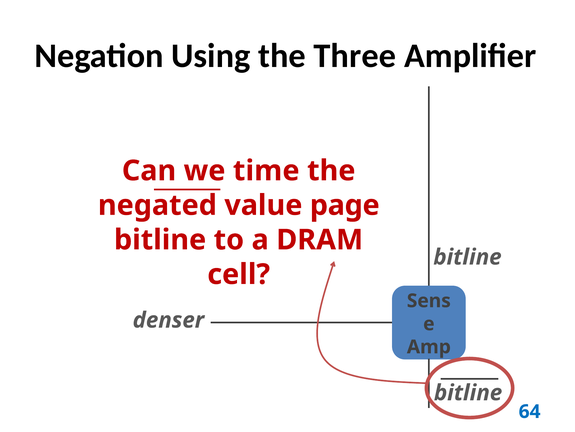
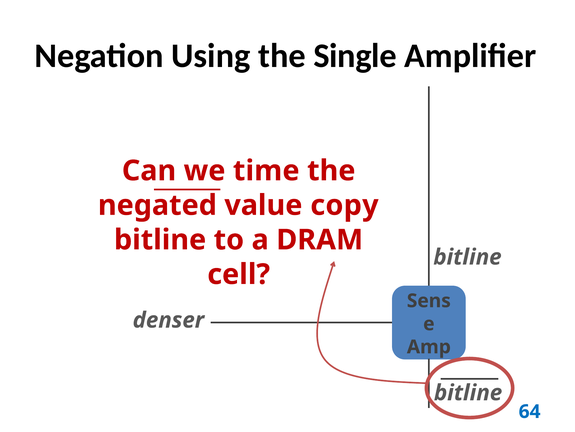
Three: Three -> Single (355, 56)
page: page -> copy (344, 205)
